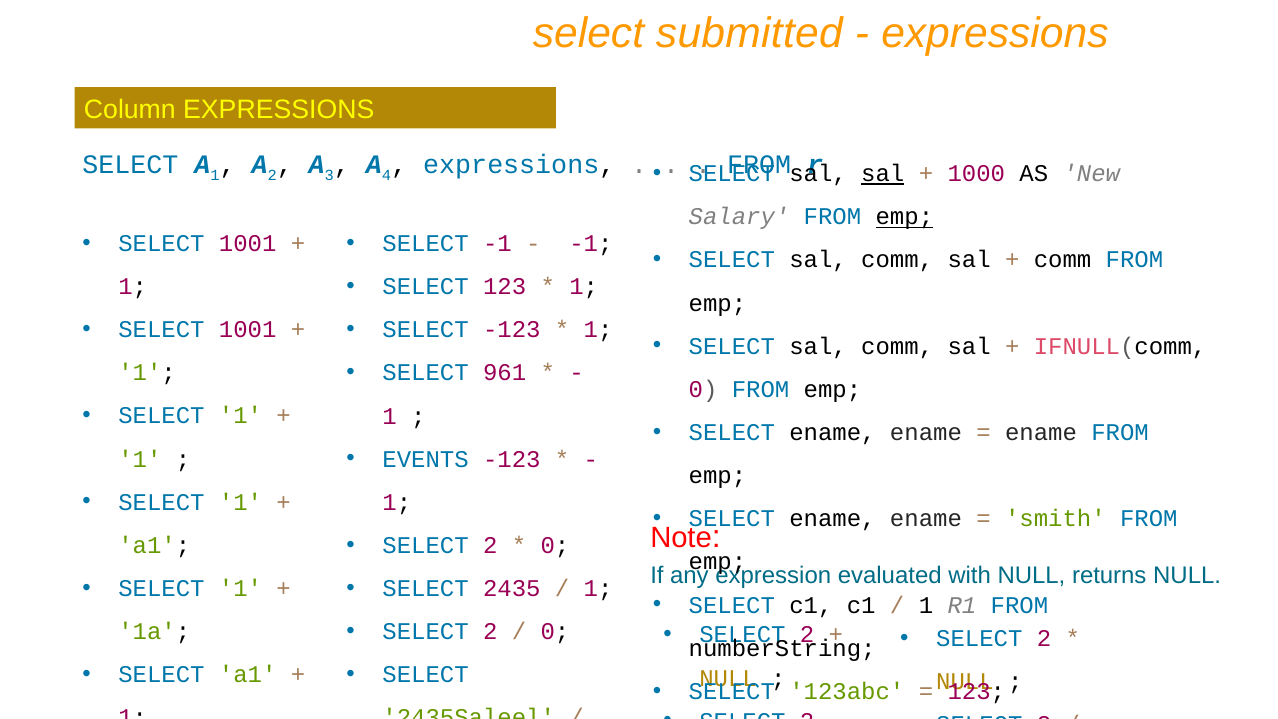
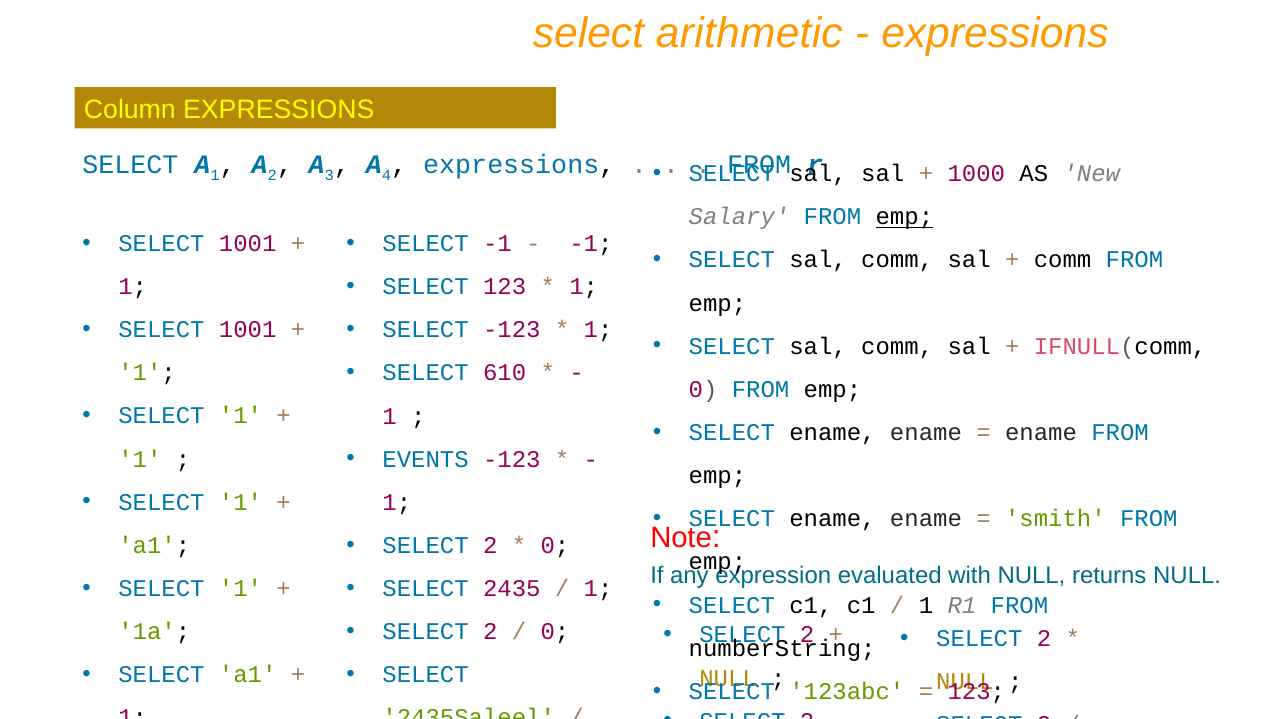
submitted: submitted -> arithmetic (749, 33)
sal underline: present -> none (883, 174)
961: 961 -> 610 (505, 373)
